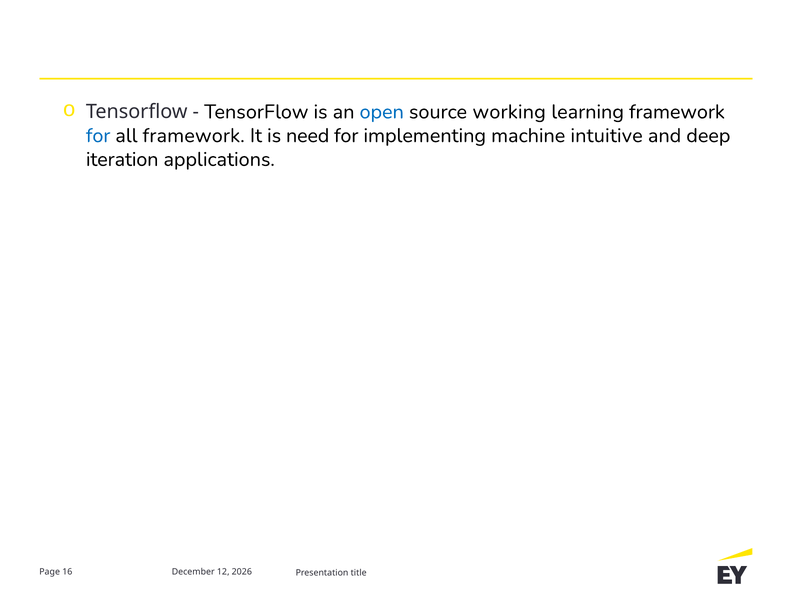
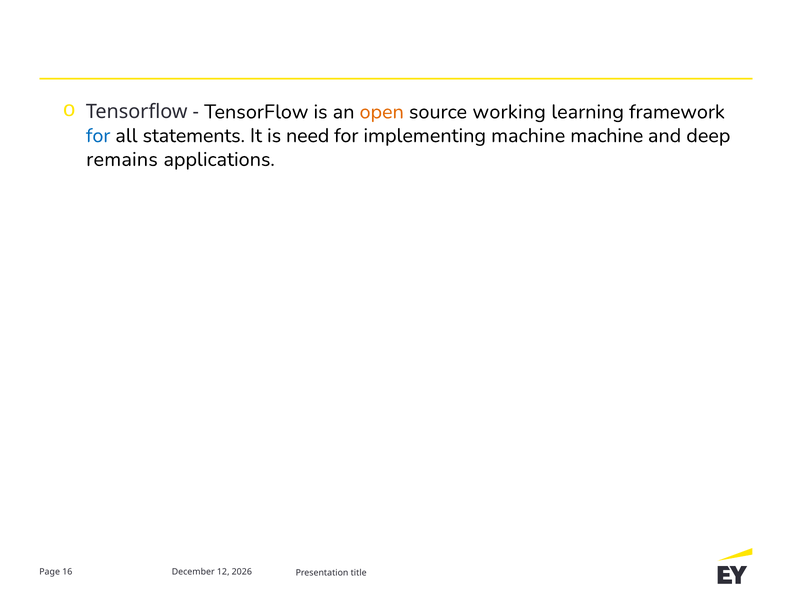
open colour: blue -> orange (382, 112)
all framework: framework -> statements (194, 136)
machine intuitive: intuitive -> machine (607, 136)
iteration: iteration -> remains (122, 159)
